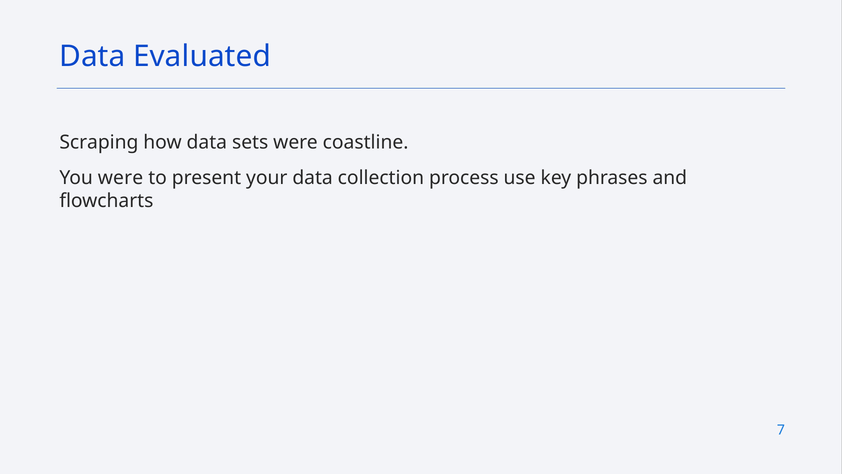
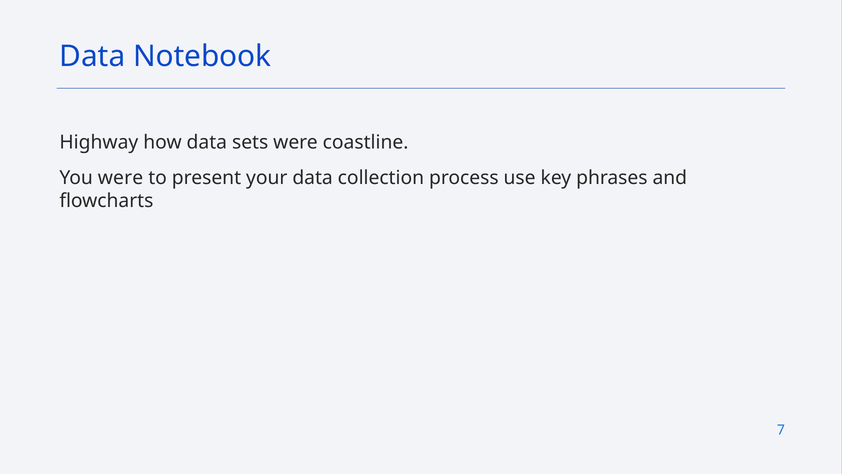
Evaluated: Evaluated -> Notebook (202, 56)
Scraping: Scraping -> Highway (99, 142)
